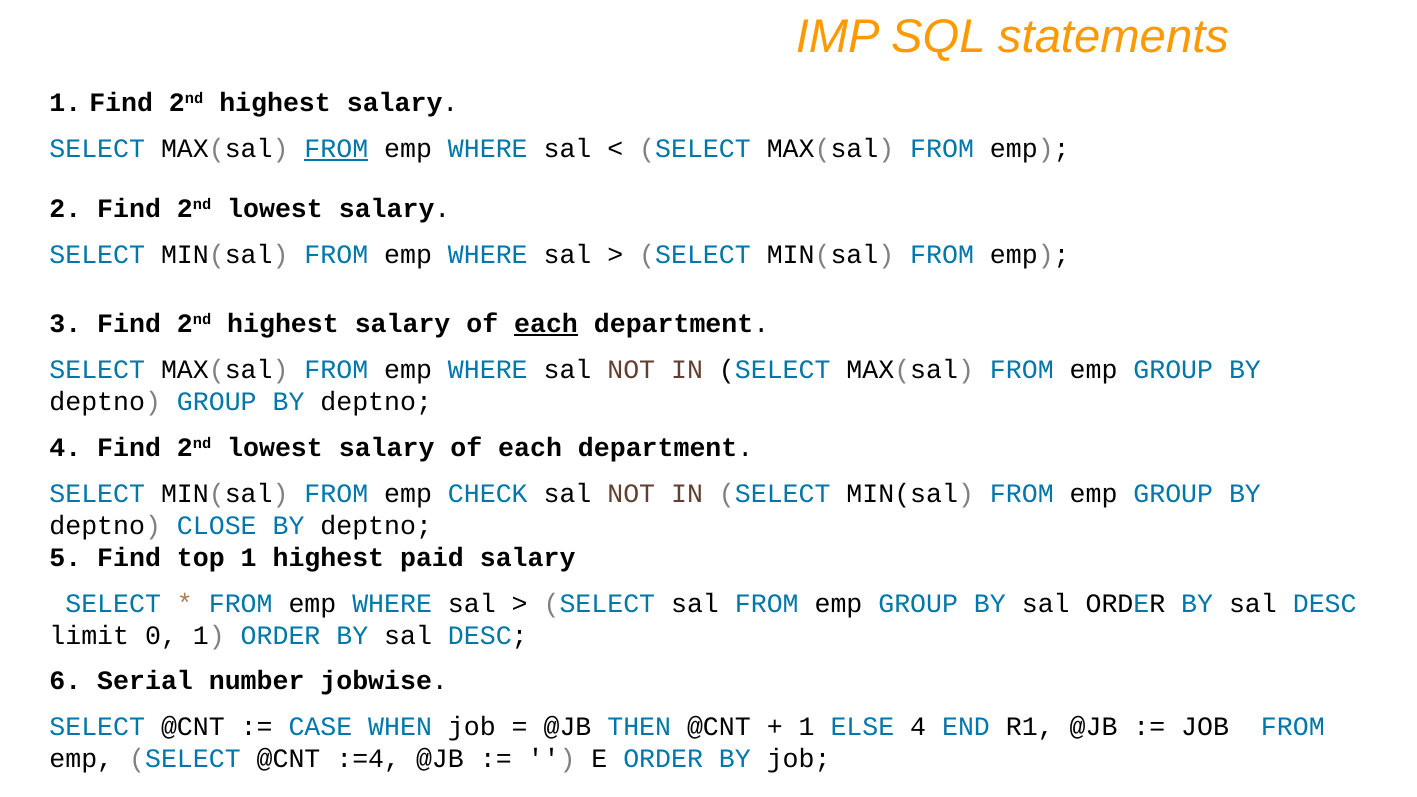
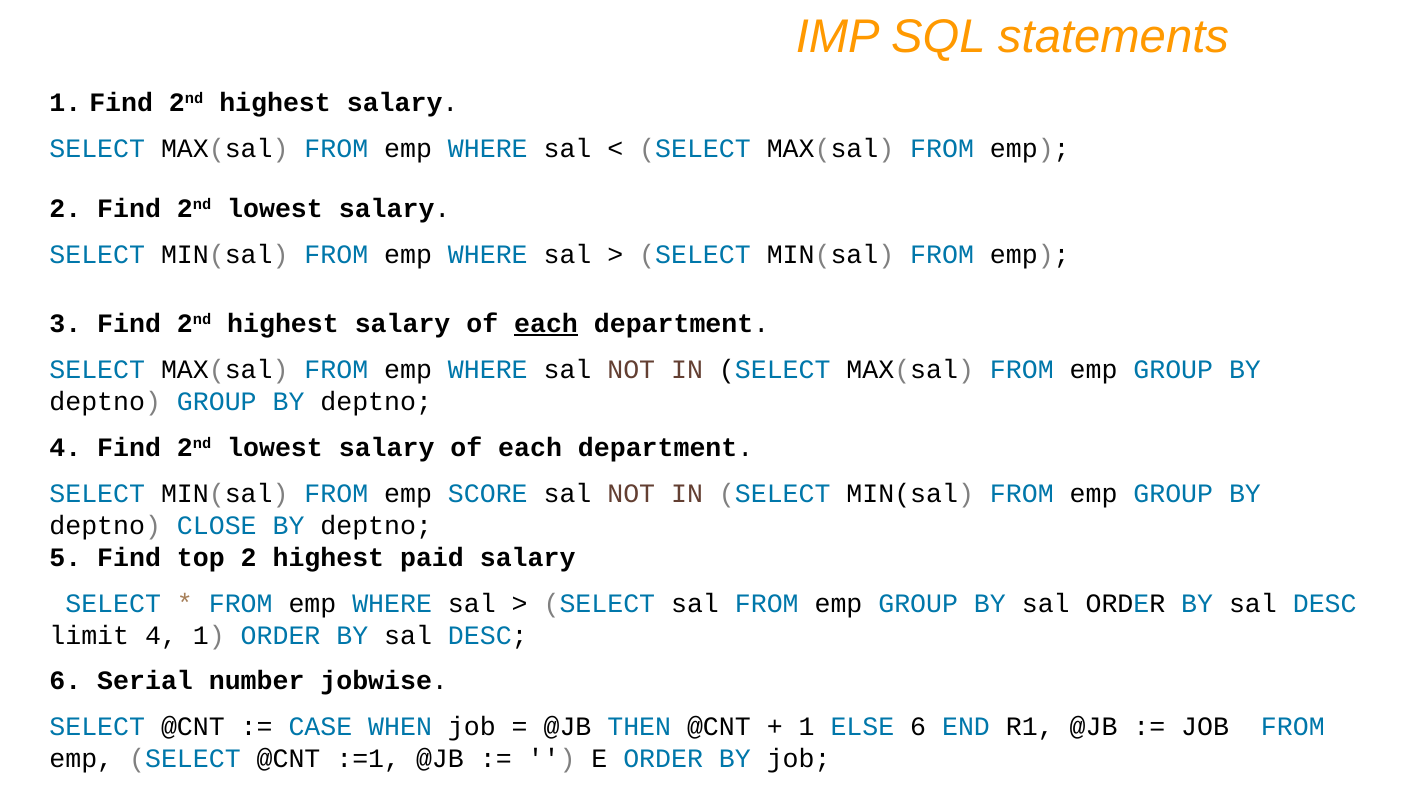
FROM underline: present -> none (336, 149)
CHECK: CHECK -> SCORE (488, 494)
top 1: 1 -> 2 (249, 558)
limit 0: 0 -> 4 (161, 636)
ELSE 4: 4 -> 6 (918, 727)
:=4: :=4 -> :=1 (368, 759)
